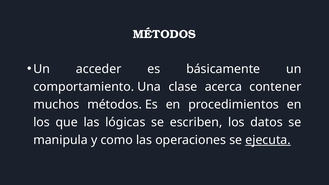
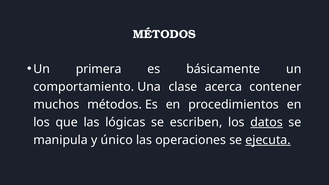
acceder: acceder -> primera (99, 69)
datos underline: none -> present (267, 122)
como: como -> único (117, 140)
